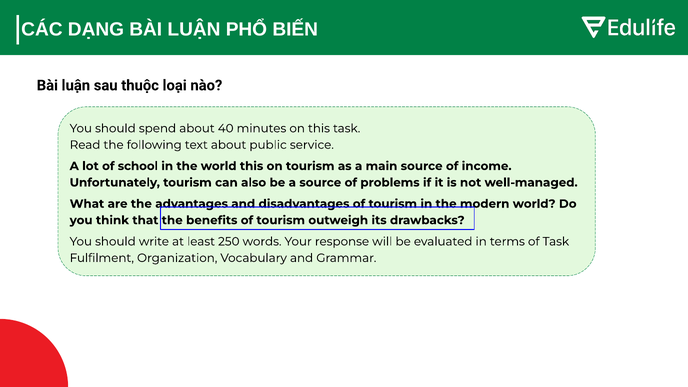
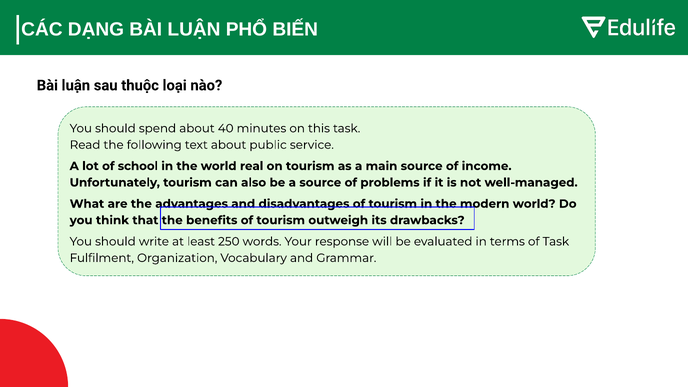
world this: this -> real (252, 166)
